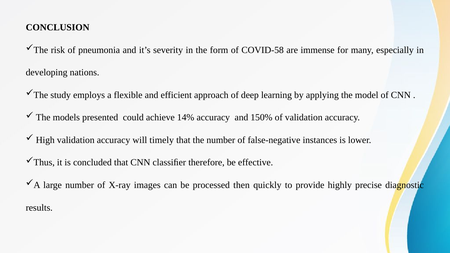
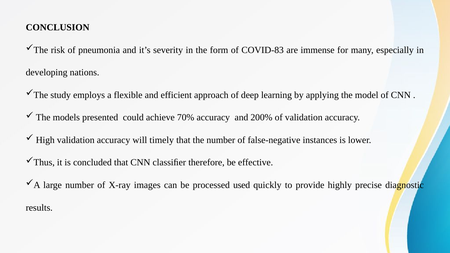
COVID-58: COVID-58 -> COVID-83 (263, 50)
14%: 14% -> 70% (186, 118)
150%: 150% -> 200% (262, 118)
then: then -> used (242, 185)
